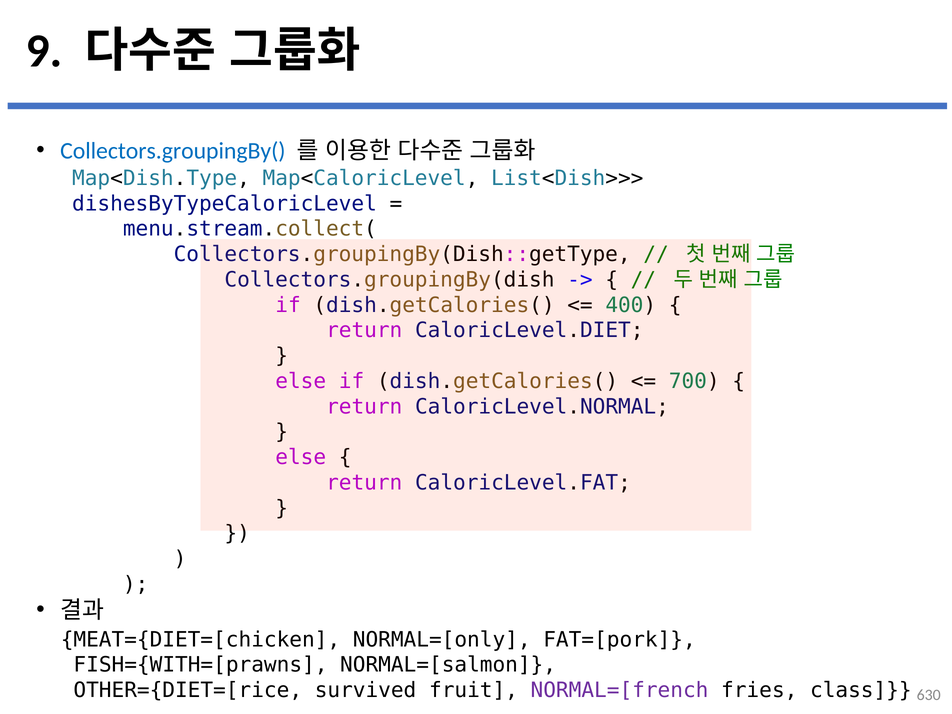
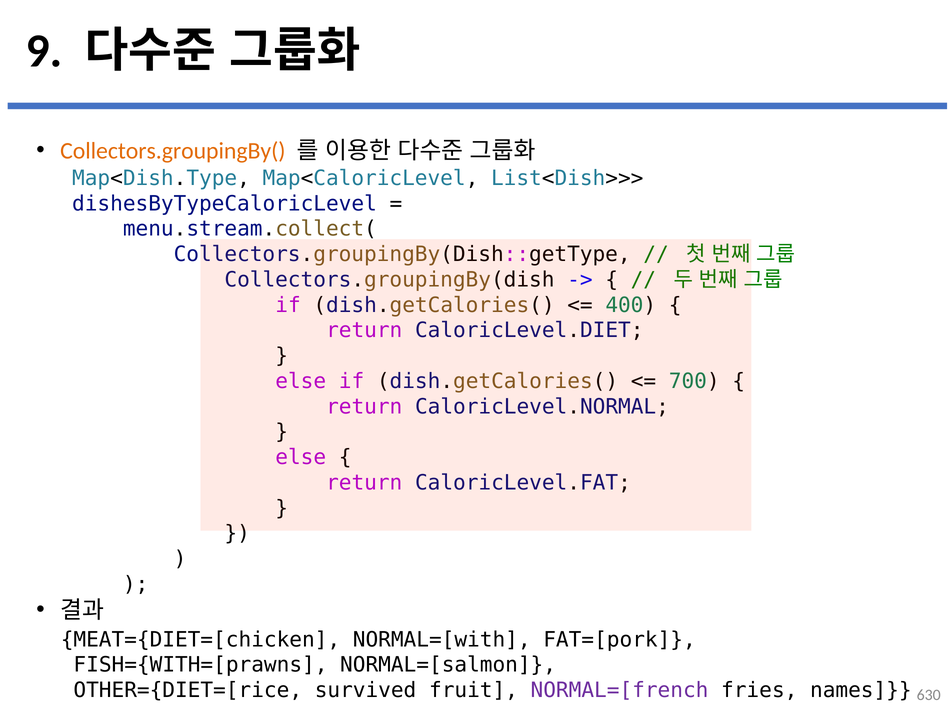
Collectors.groupingBy( colour: blue -> orange (173, 151)
NORMAL=[only: NORMAL=[only -> NORMAL=[with (442, 640)
class: class -> names (861, 690)
